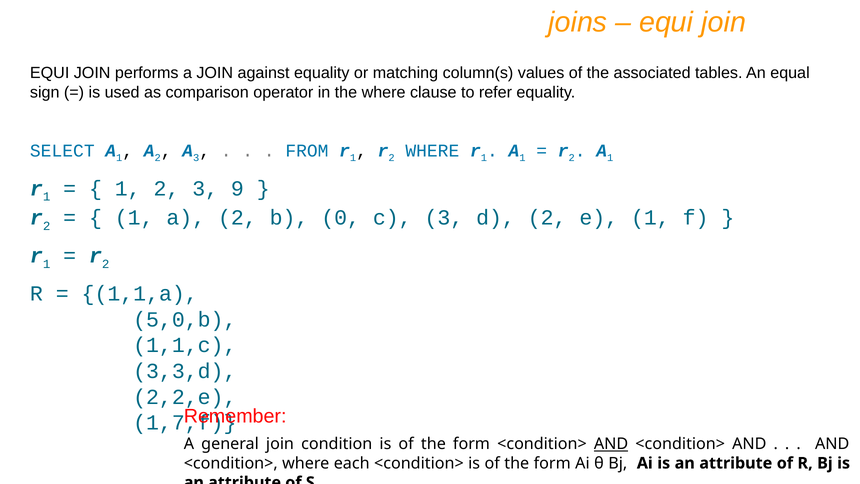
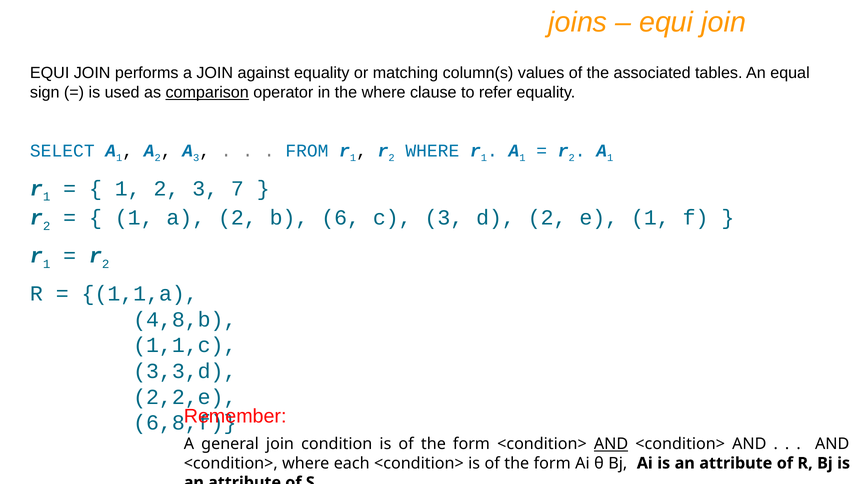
comparison underline: none -> present (207, 92)
9: 9 -> 7 (237, 188)
0: 0 -> 6 (341, 218)
5,0,b: 5,0,b -> 4,8,b (185, 319)
1,7,f: 1,7,f -> 6,8,f (185, 423)
